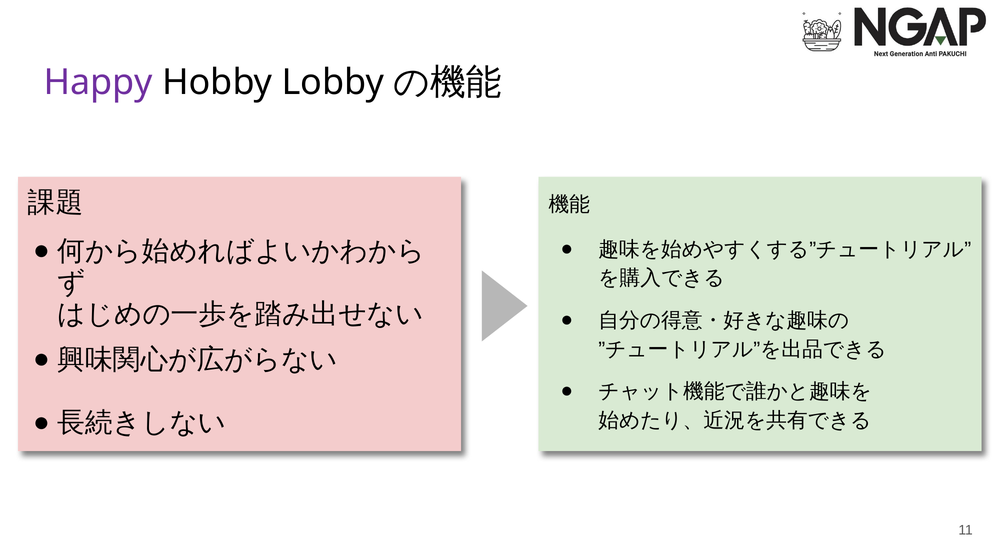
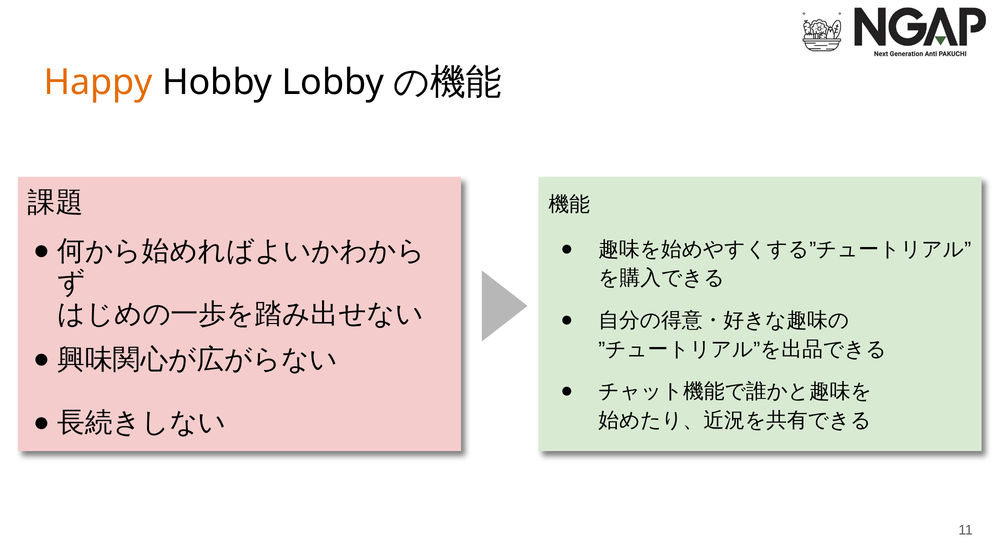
Happy colour: purple -> orange (98, 83)
